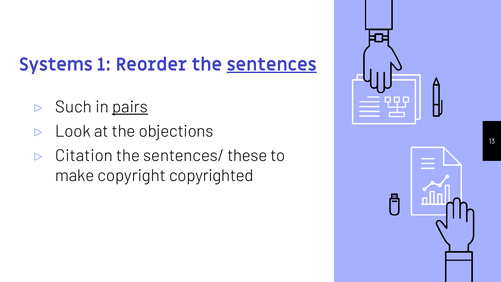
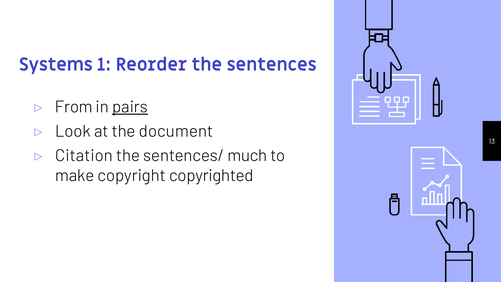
sentences underline: present -> none (272, 65)
Such: Such -> From (74, 107)
objections: objections -> document (176, 131)
these: these -> much (247, 155)
